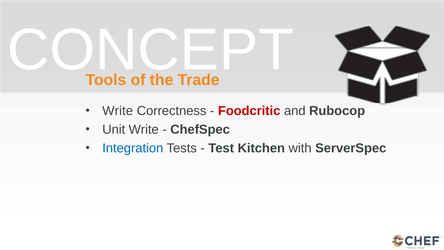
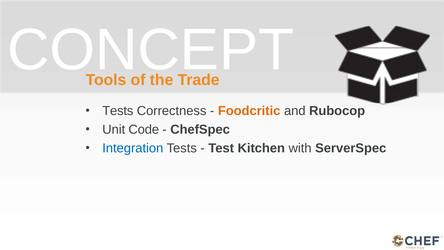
Write: Write -> Tests (118, 111)
Foodcritic colour: red -> orange (249, 111)
Unit Write: Write -> Code (144, 130)
